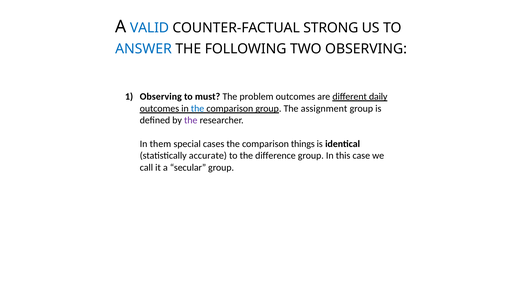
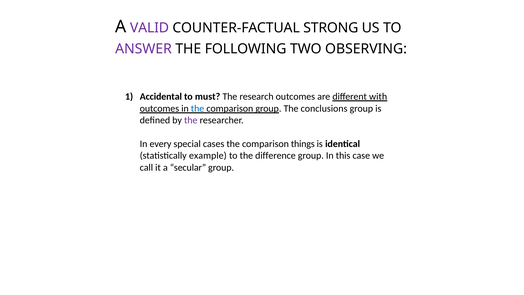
VALID colour: blue -> purple (149, 28)
ANSWER colour: blue -> purple (144, 49)
Observing: Observing -> Accidental (161, 97)
problem: problem -> research (257, 97)
daily: daily -> with (378, 97)
assignment: assignment -> conclusions (324, 108)
them: them -> every (161, 144)
accurate: accurate -> example (208, 156)
